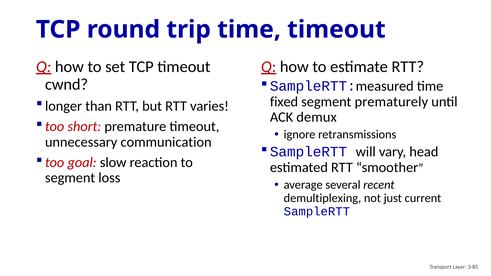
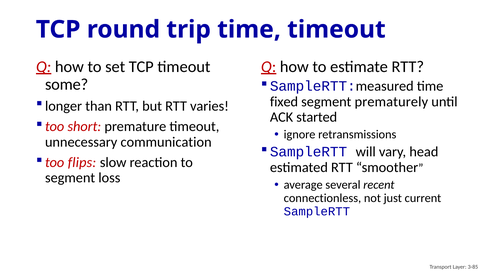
cwnd: cwnd -> some (67, 84)
demux: demux -> started (317, 117)
goal: goal -> flips (82, 163)
demultiplexing: demultiplexing -> connectionless (322, 198)
